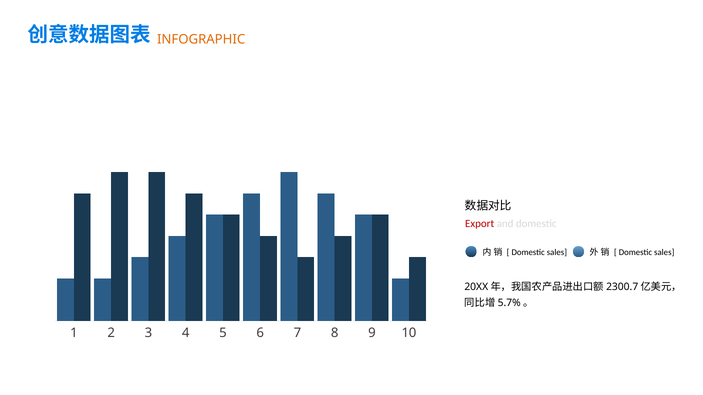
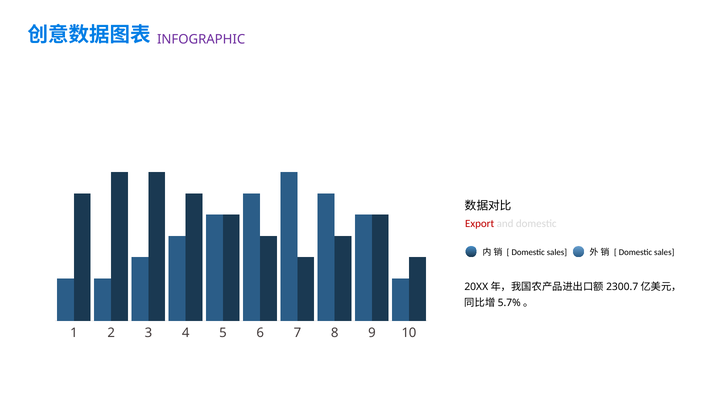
INFOGRAPHIC colour: orange -> purple (201, 40)
